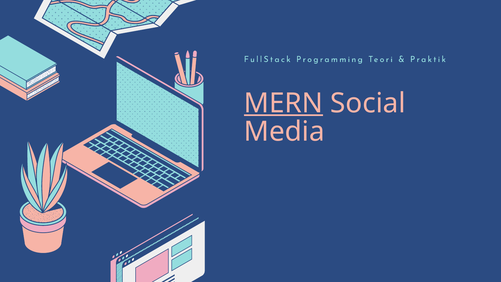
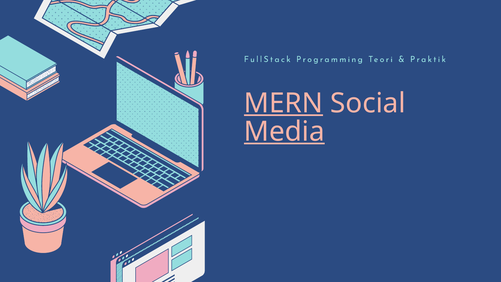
Media underline: none -> present (284, 132)
